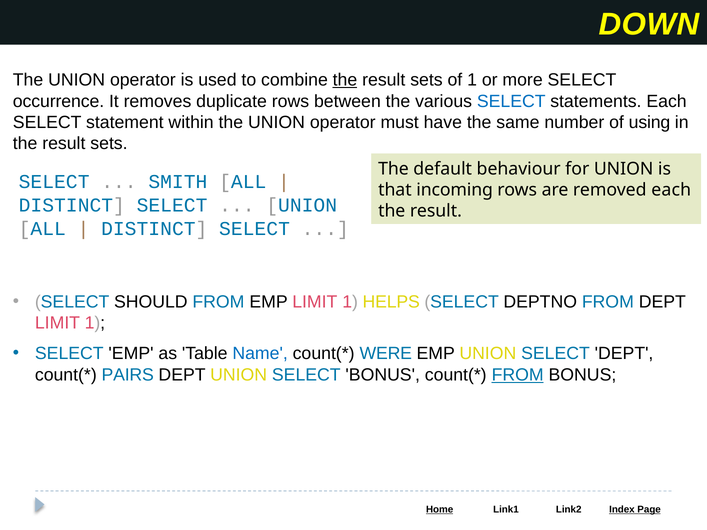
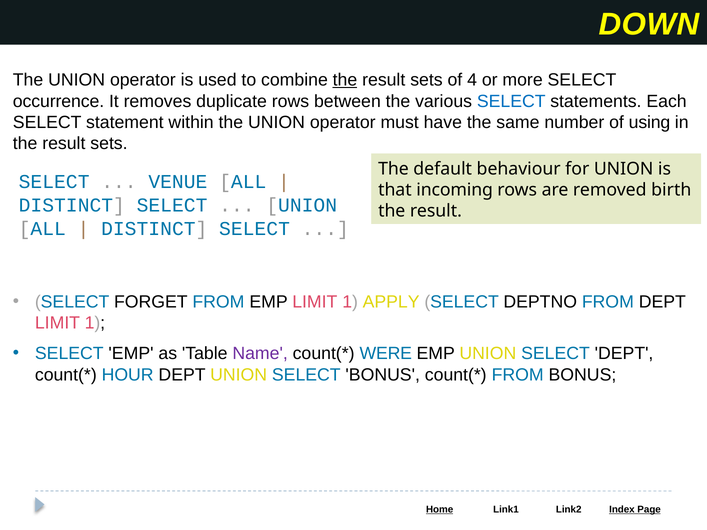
of 1: 1 -> 4 (472, 80)
SMITH: SMITH -> VENUE (178, 182)
removed each: each -> birth (671, 190)
SHOULD: SHOULD -> FORGET (151, 302)
HELPS: HELPS -> APPLY (391, 302)
Name colour: blue -> purple (260, 354)
PAIRS: PAIRS -> HOUR (128, 375)
FROM underline: present -> none (518, 375)
